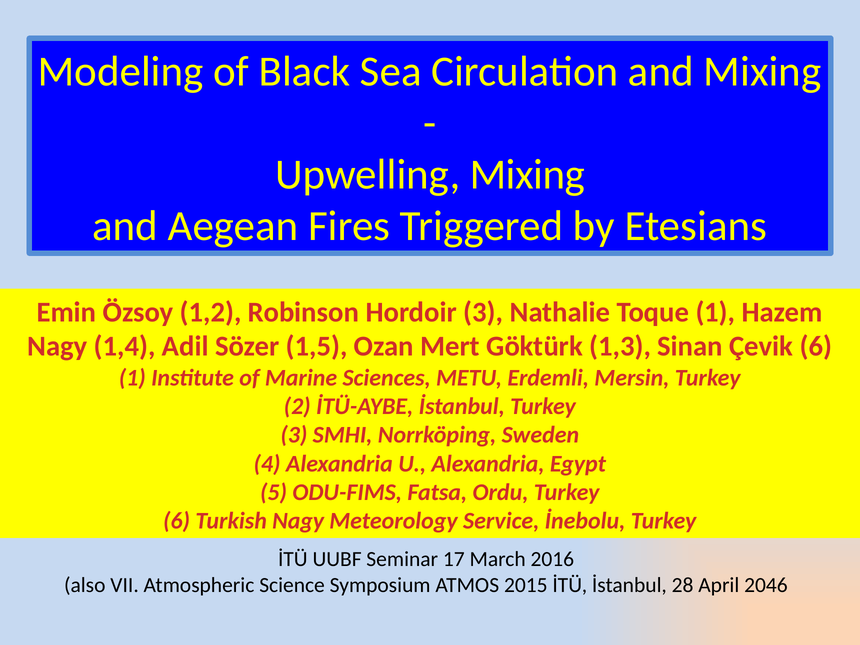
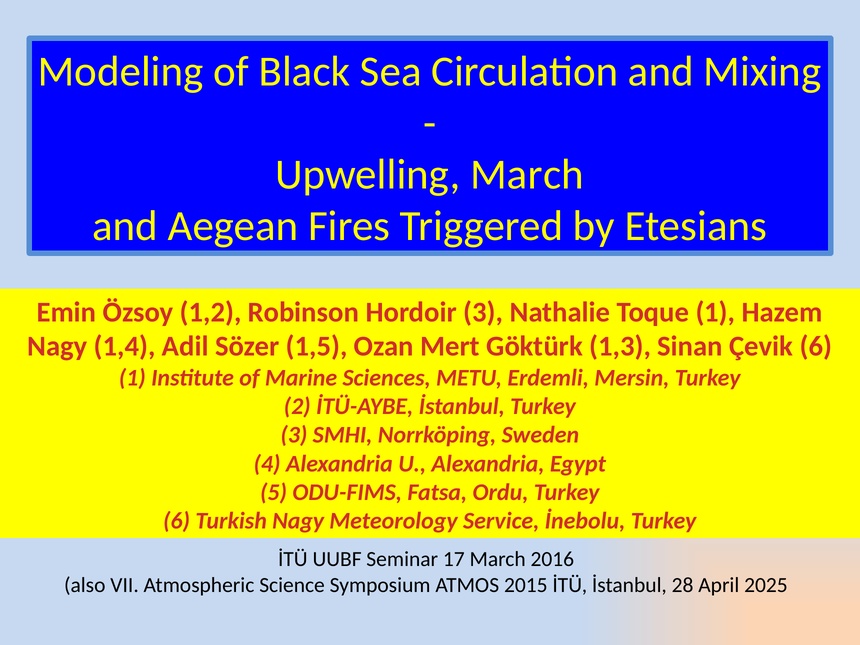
Upwelling Mixing: Mixing -> March (527, 175)
2046: 2046 -> 2025 (766, 585)
